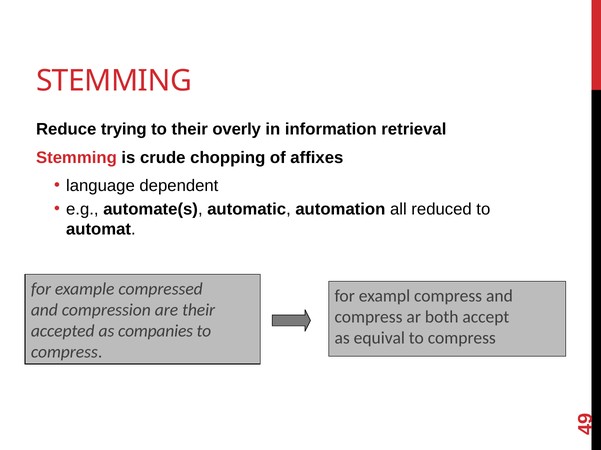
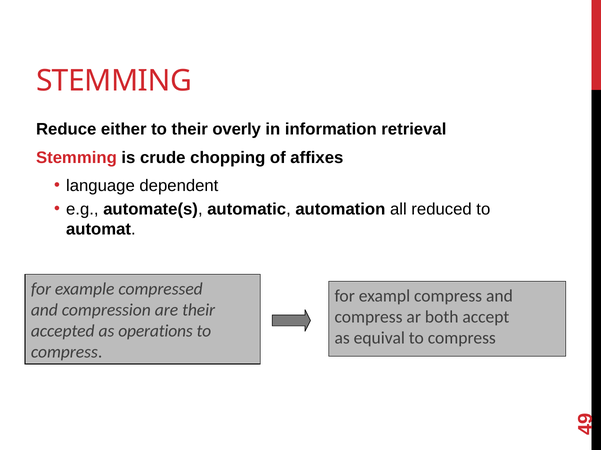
trying: trying -> either (124, 129)
companies: companies -> operations (156, 331)
